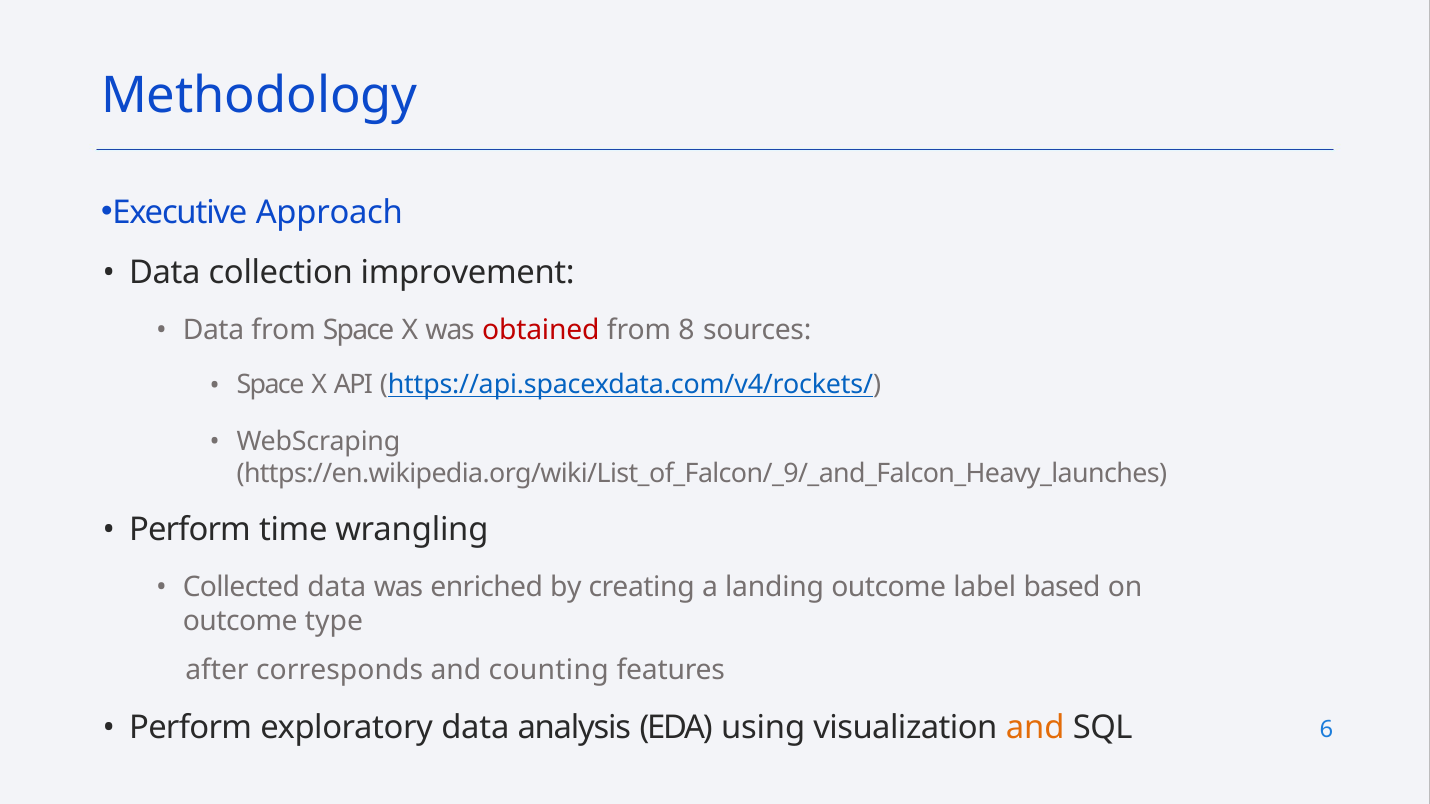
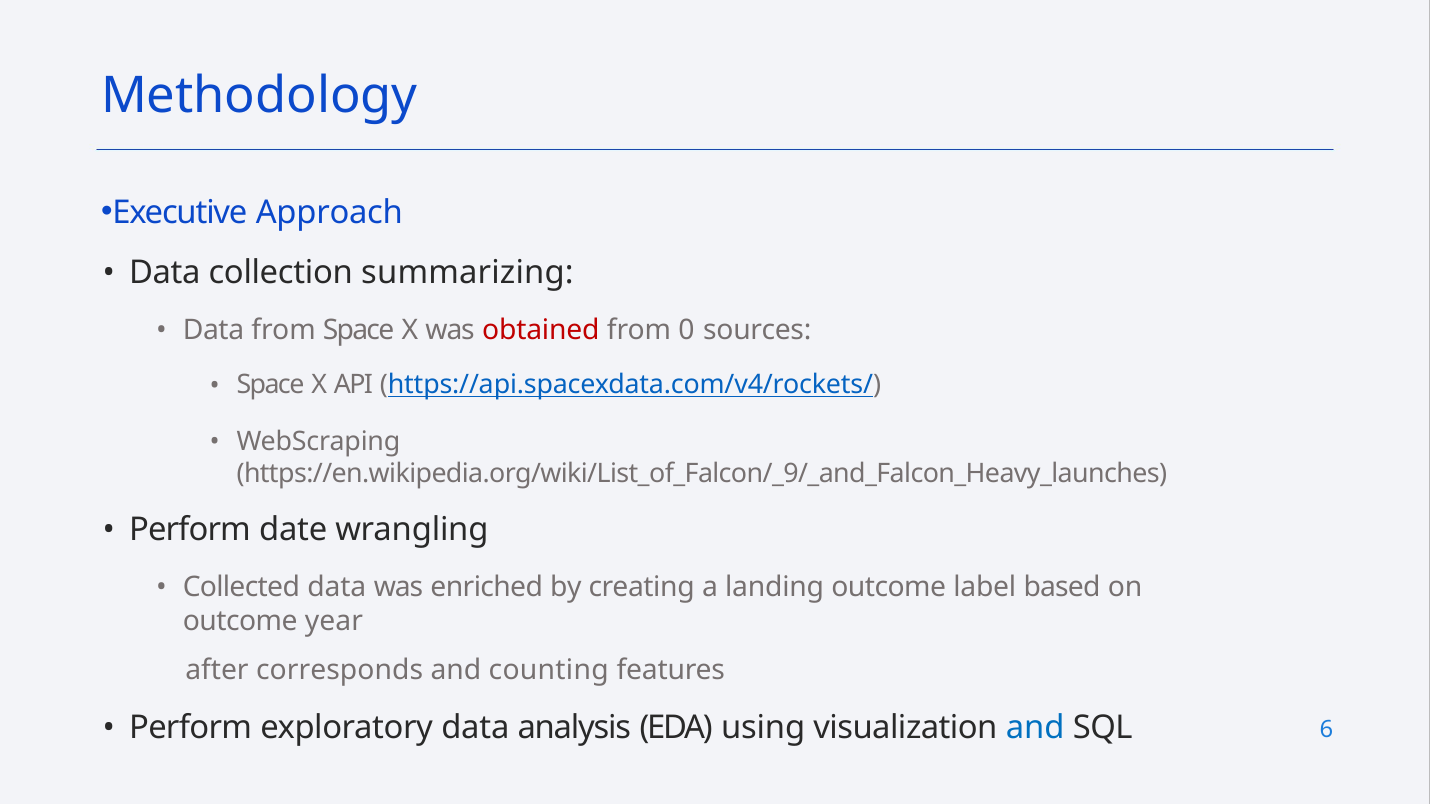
improvement: improvement -> summarizing (467, 273)
8: 8 -> 0 (686, 330)
time: time -> date (293, 530)
type: type -> year (334, 622)
and colour: orange -> blue (1035, 728)
